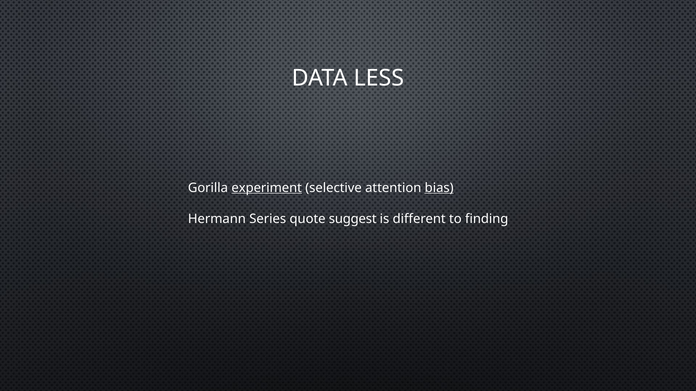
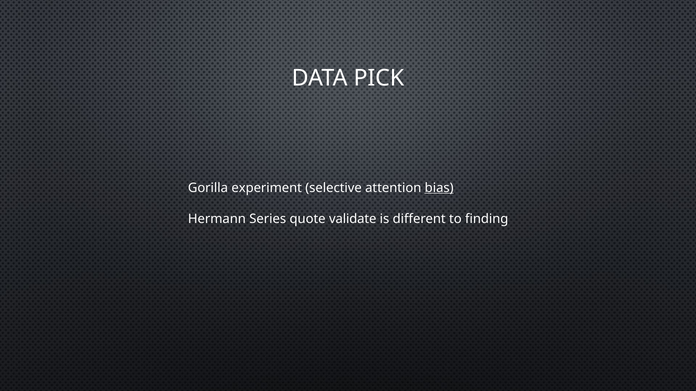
LESS: LESS -> PICK (379, 78)
experiment underline: present -> none (267, 188)
suggest: suggest -> validate (353, 219)
